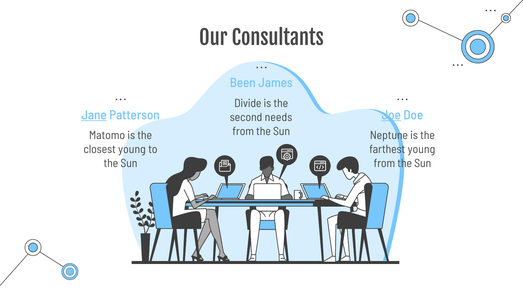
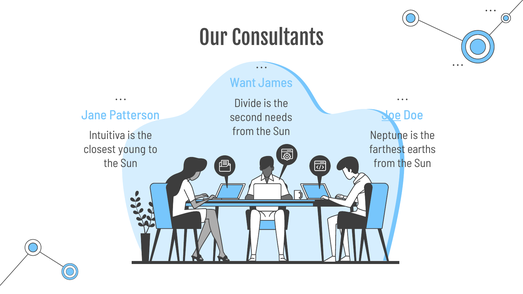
Been: Been -> Want (243, 83)
Jane underline: present -> none (94, 115)
Matomo: Matomo -> Intuitiva (107, 135)
farthest young: young -> earths (422, 149)
